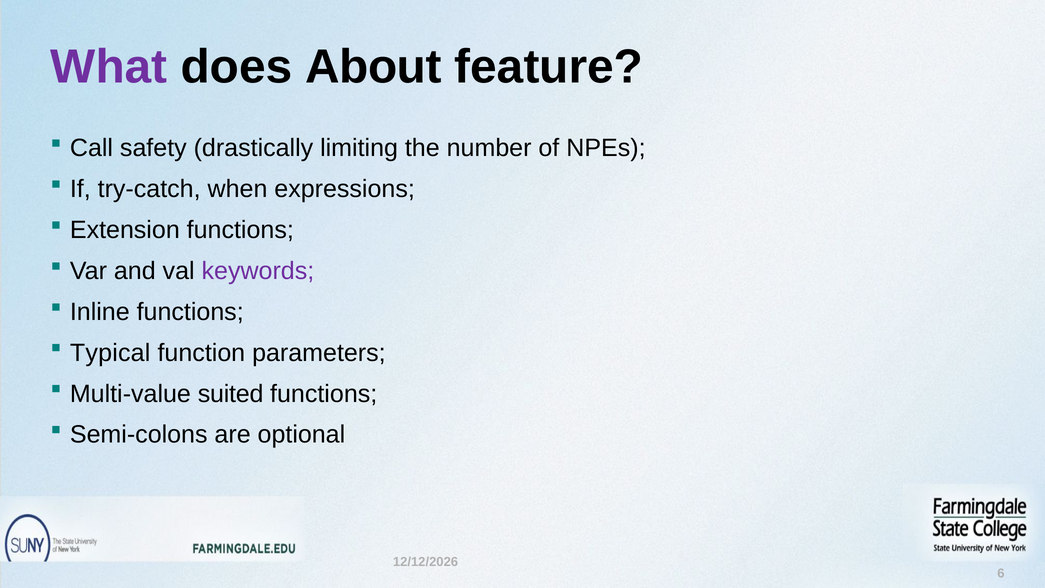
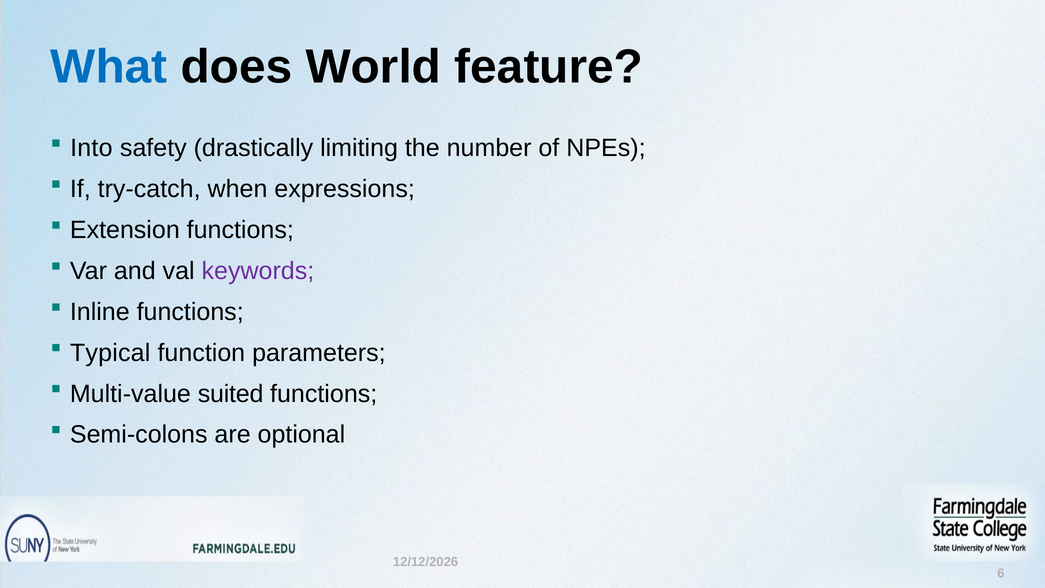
What colour: purple -> blue (109, 67)
About: About -> World (373, 67)
Call: Call -> Into (91, 148)
